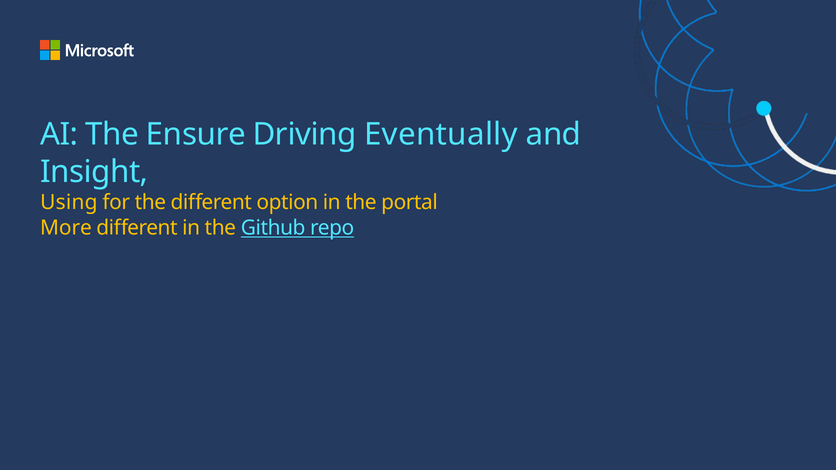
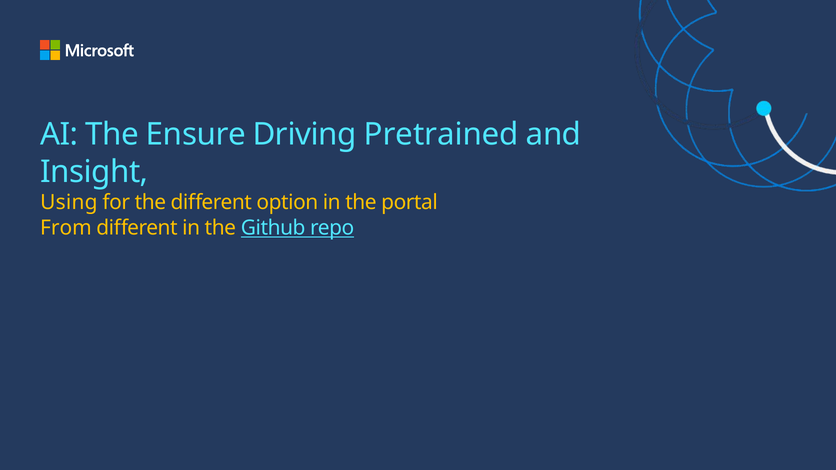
Eventually: Eventually -> Pretrained (441, 134)
More: More -> From (66, 228)
